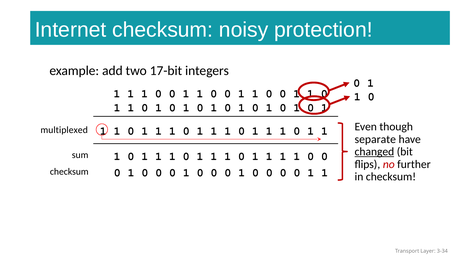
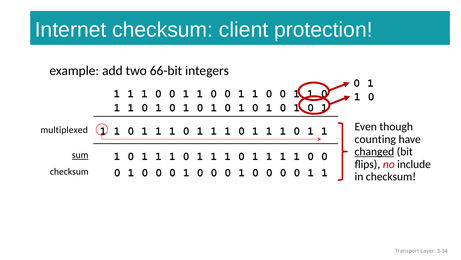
noisy: noisy -> client (244, 30)
17-bit: 17-bit -> 66-bit (166, 70)
separate: separate -> counting (375, 139)
sum underline: none -> present (80, 155)
further: further -> include (414, 164)
